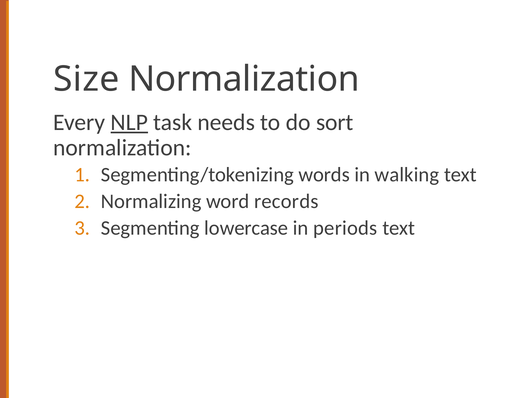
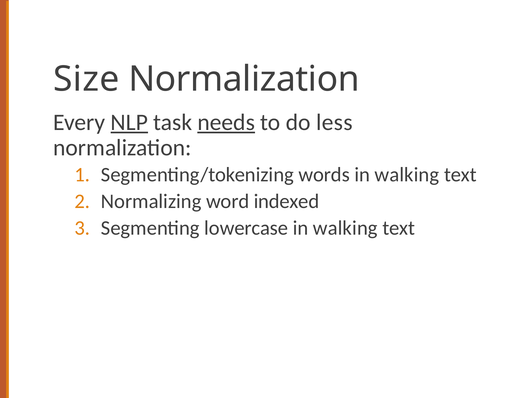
needs underline: none -> present (226, 122)
sort: sort -> less (334, 122)
records: records -> indexed (286, 202)
periods: periods -> walking (345, 228)
